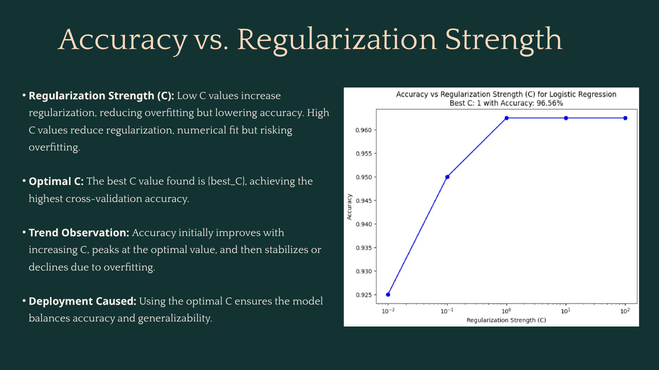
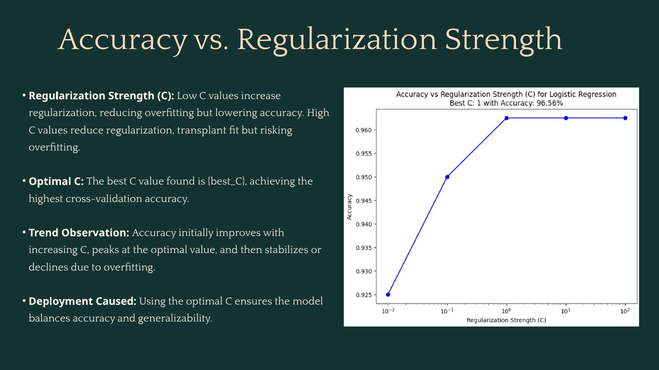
numerical: numerical -> transplant (202, 130)
